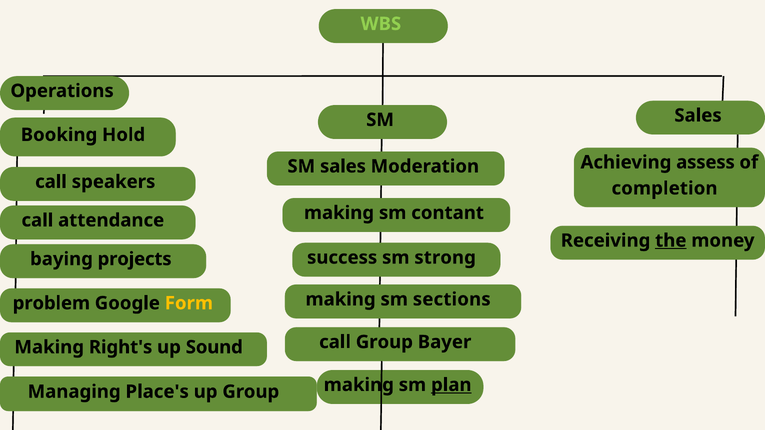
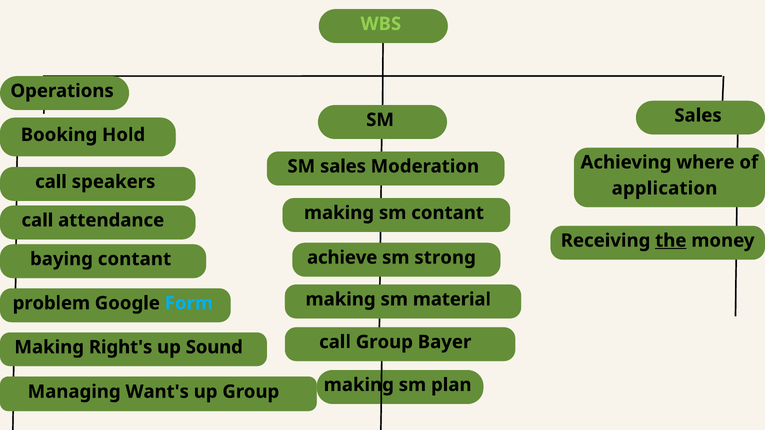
assess: assess -> where (705, 162)
completion: completion -> application (664, 188)
success: success -> achieve (342, 258)
baying projects: projects -> contant (134, 259)
sections: sections -> material (452, 300)
Form colour: yellow -> light blue (189, 303)
plan underline: present -> none (451, 385)
Place's: Place's -> Want's (157, 392)
